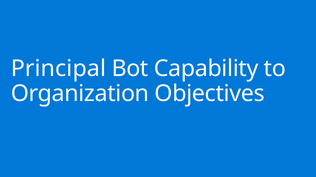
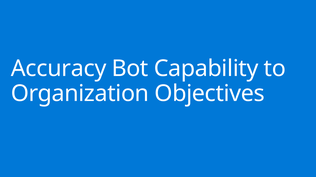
Principal: Principal -> Accuracy (59, 69)
